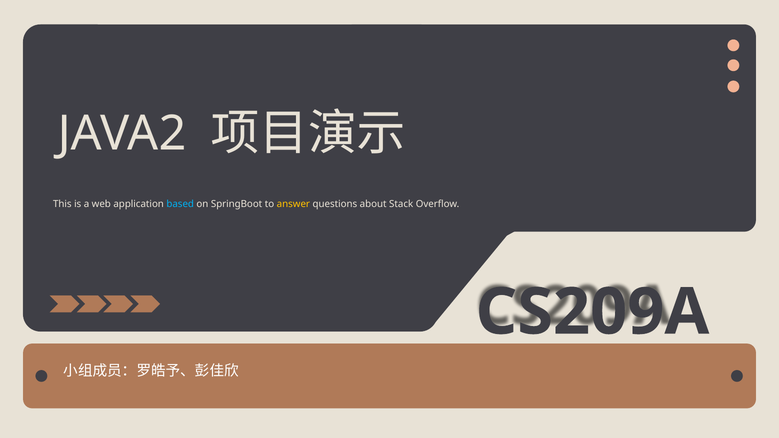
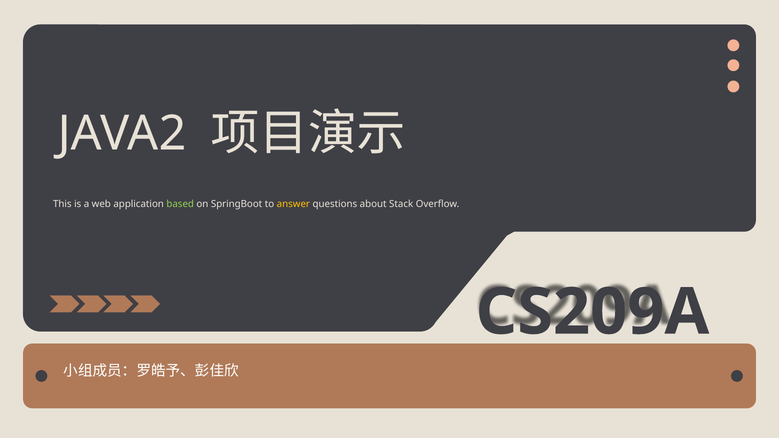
based colour: light blue -> light green (180, 204)
